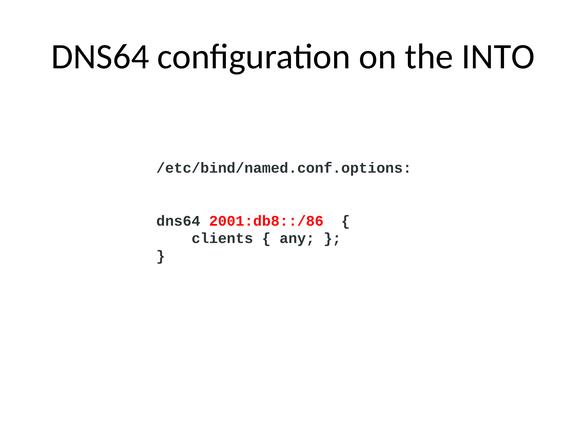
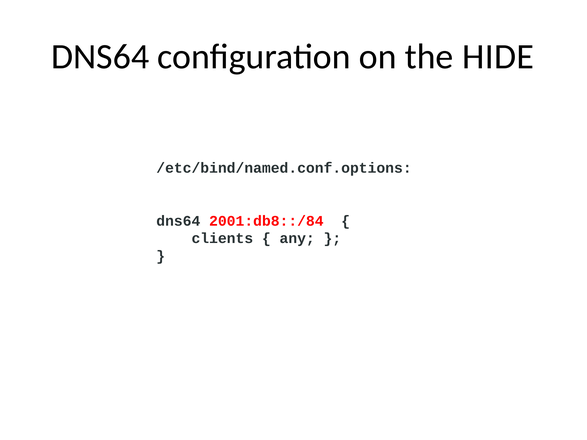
INTO: INTO -> HIDE (498, 57)
2001:db8::/86: 2001:db8::/86 -> 2001:db8::/84 (266, 221)
